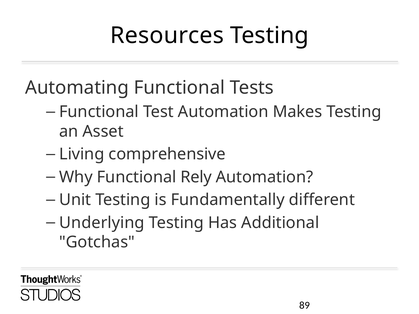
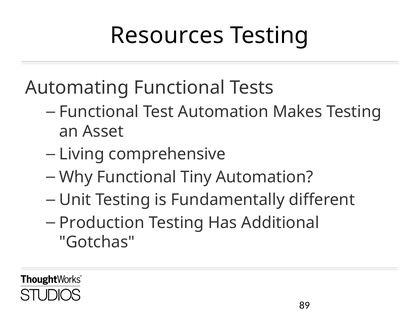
Rely: Rely -> Tiny (196, 177)
Underlying: Underlying -> Production (102, 223)
